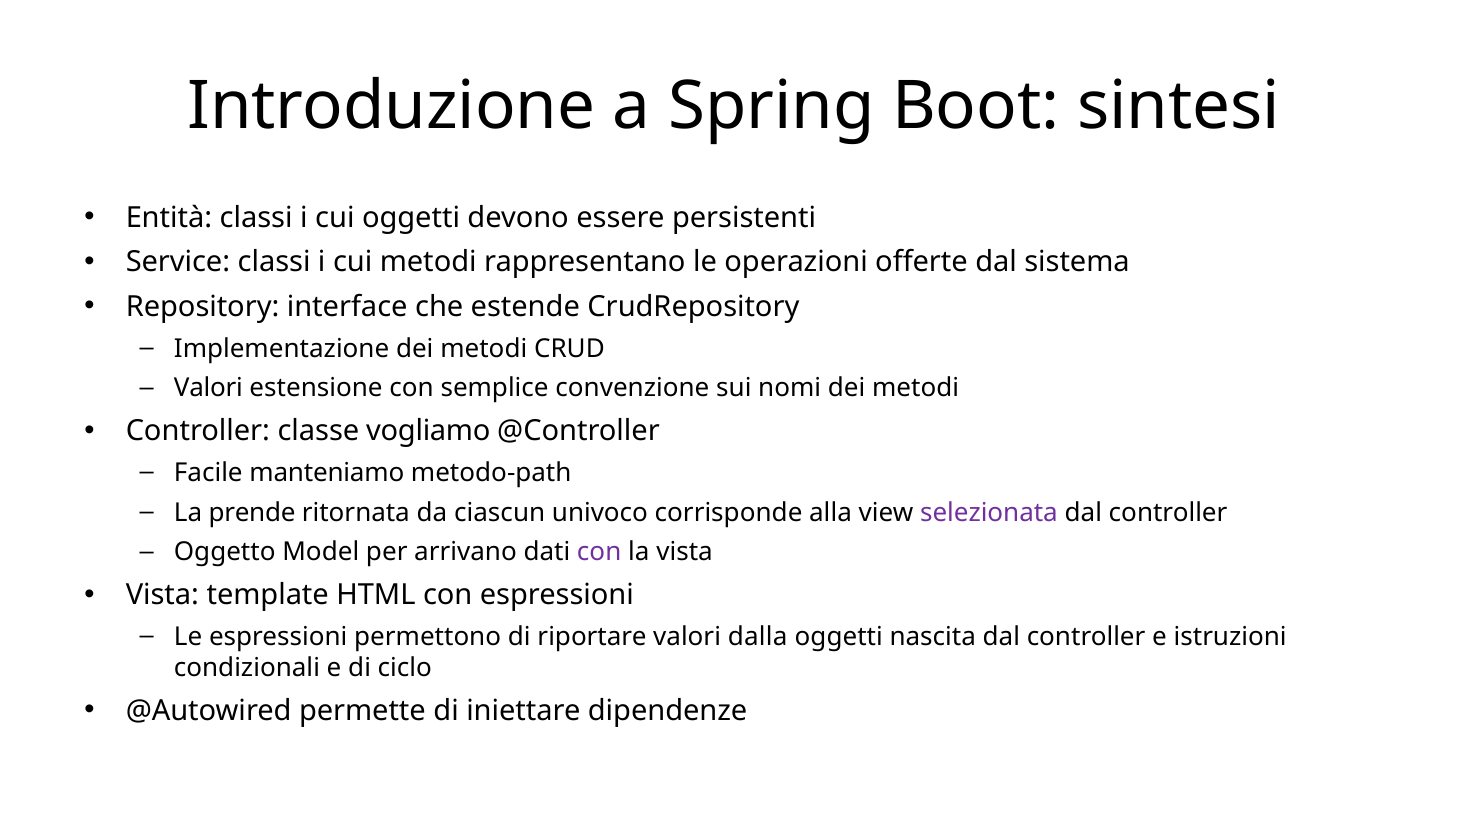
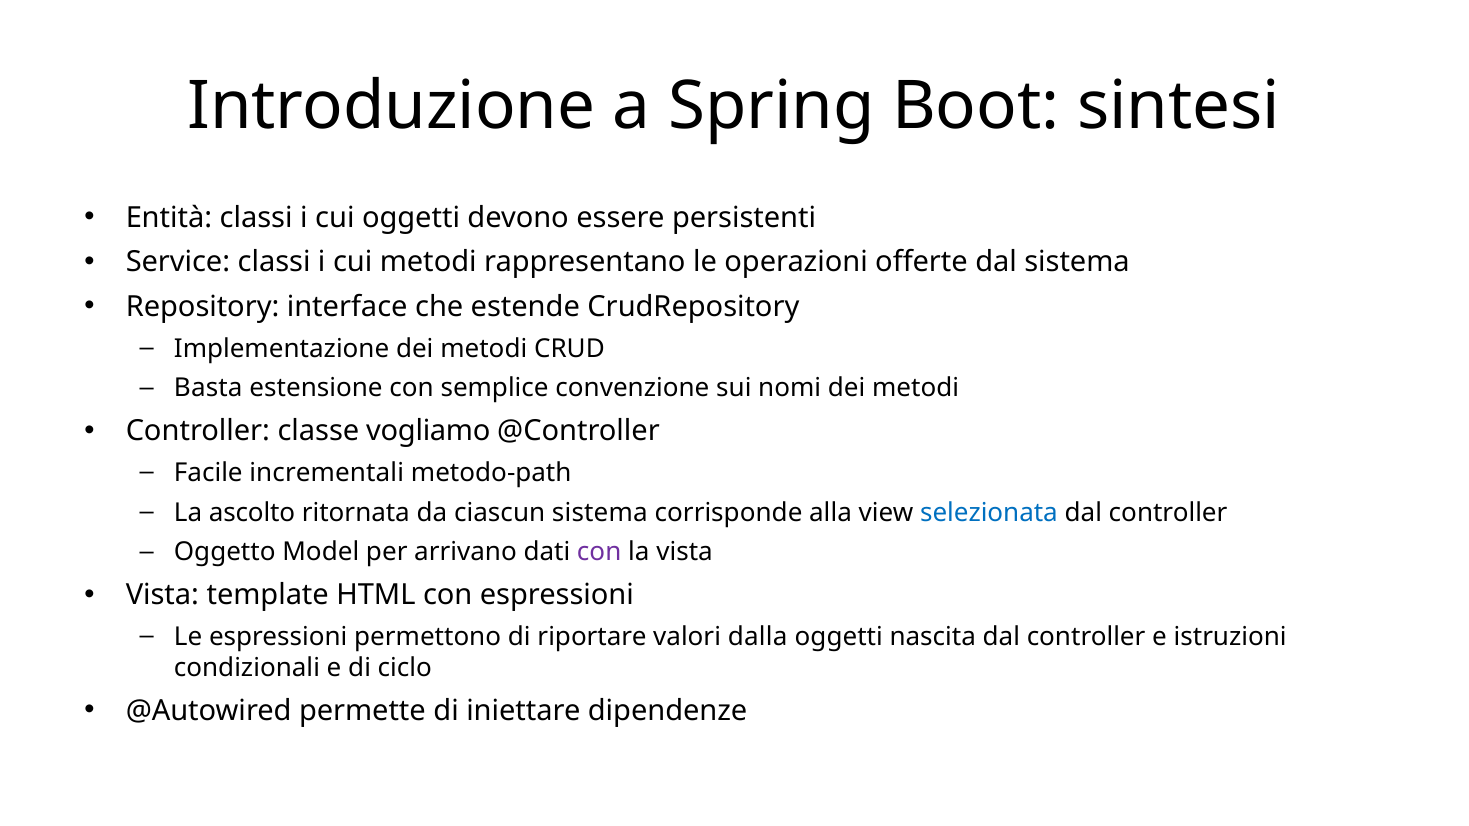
Valori: Valori -> Basta (208, 388)
manteniamo: manteniamo -> incrementali (327, 473)
prende: prende -> ascolto (252, 513)
ciascun univoco: univoco -> sistema (600, 513)
selezionata colour: purple -> blue (989, 513)
